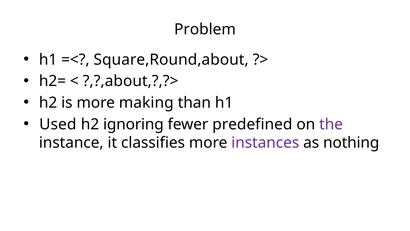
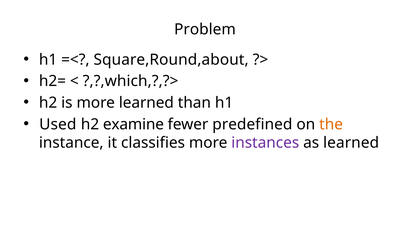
?,?,about,?,?>: ?,?,about,?,?> -> ?,?,which,?,?> (131, 81)
more making: making -> learned (146, 103)
ignoring: ignoring -> examine (133, 124)
the colour: purple -> orange (331, 124)
as nothing: nothing -> learned (351, 143)
